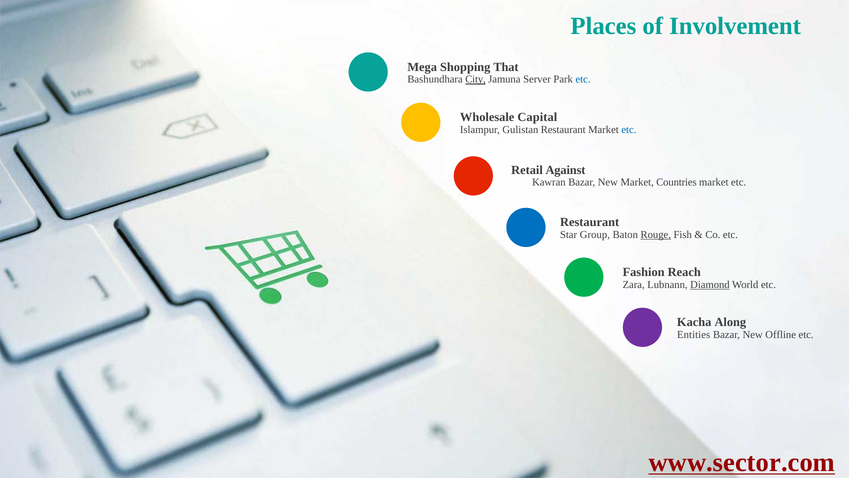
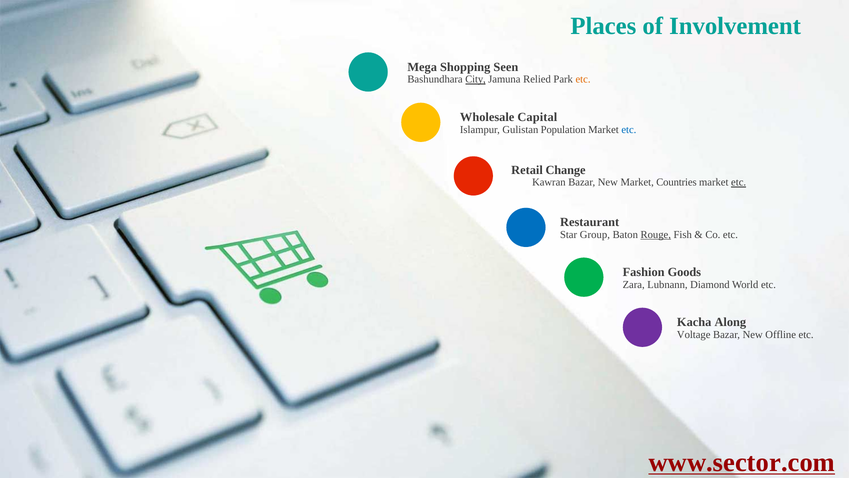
That: That -> Seen (506, 67)
Server: Server -> Relied (537, 79)
etc colour: blue -> orange (583, 79)
Gulistan Restaurant: Restaurant -> Population (563, 130)
Against: Against -> Change (566, 170)
etc underline: none -> present (739, 182)
Reach: Reach -> Goods (684, 272)
Diamond underline: present -> none (710, 284)
Entities: Entities -> Voltage (694, 334)
